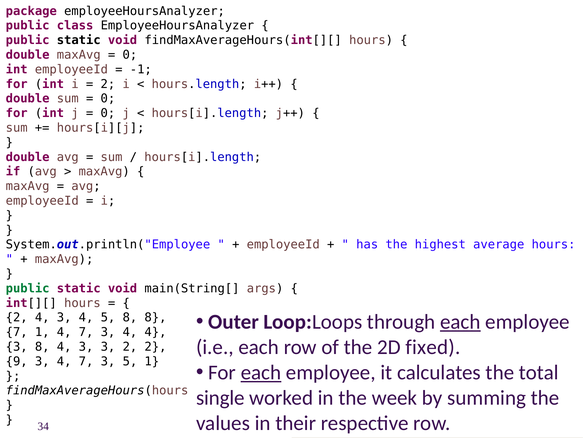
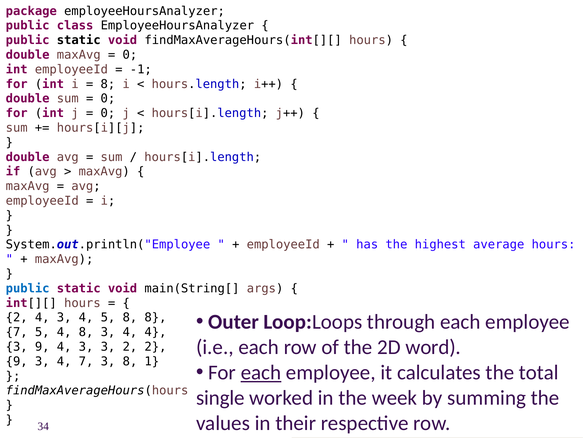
2: 2 -> 8 (108, 84)
public colour: green -> blue (28, 288)
each underline: present -> none (460, 321)
7 1: 1 -> 5 (42, 332)
7: 7 -> 8 (86, 332)
fixed: fixed -> word (433, 347)
3 8: 8 -> 9 (42, 346)
3 5: 5 -> 8 (130, 361)
